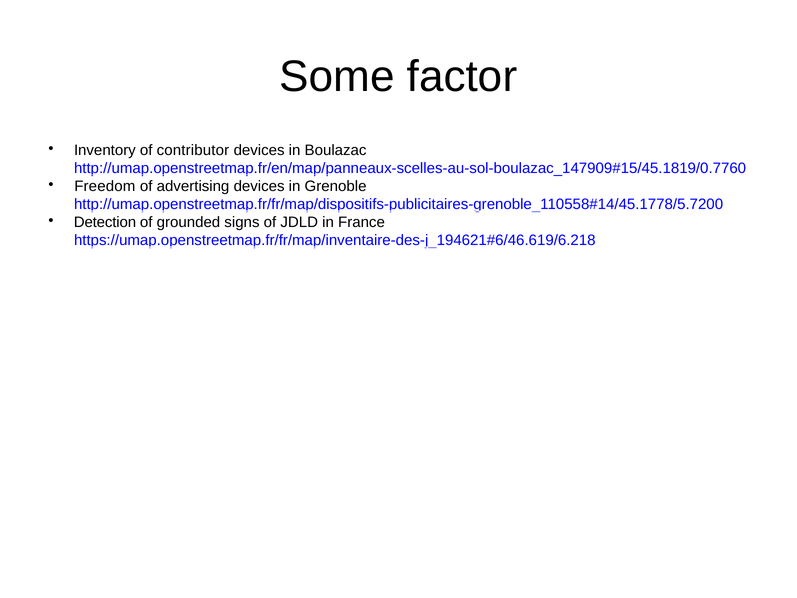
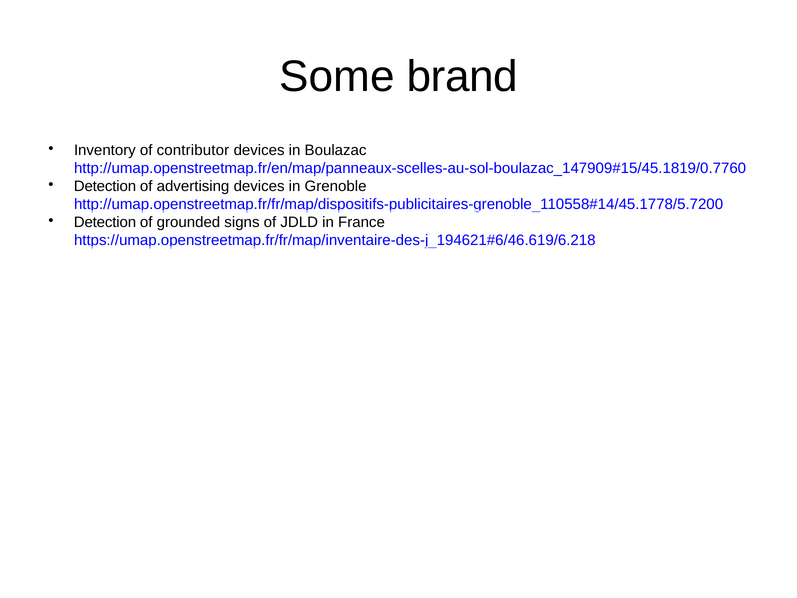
factor: factor -> brand (462, 77)
Freedom: Freedom -> Detection (105, 186)
